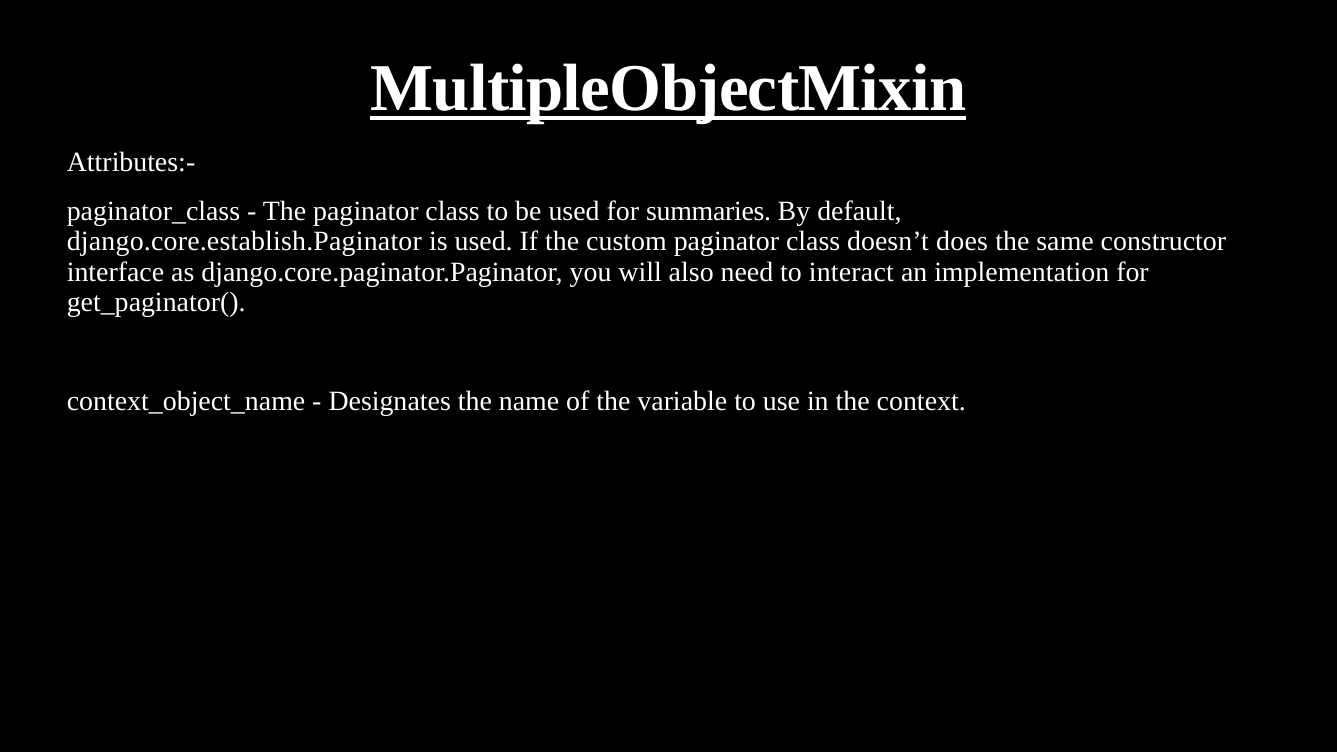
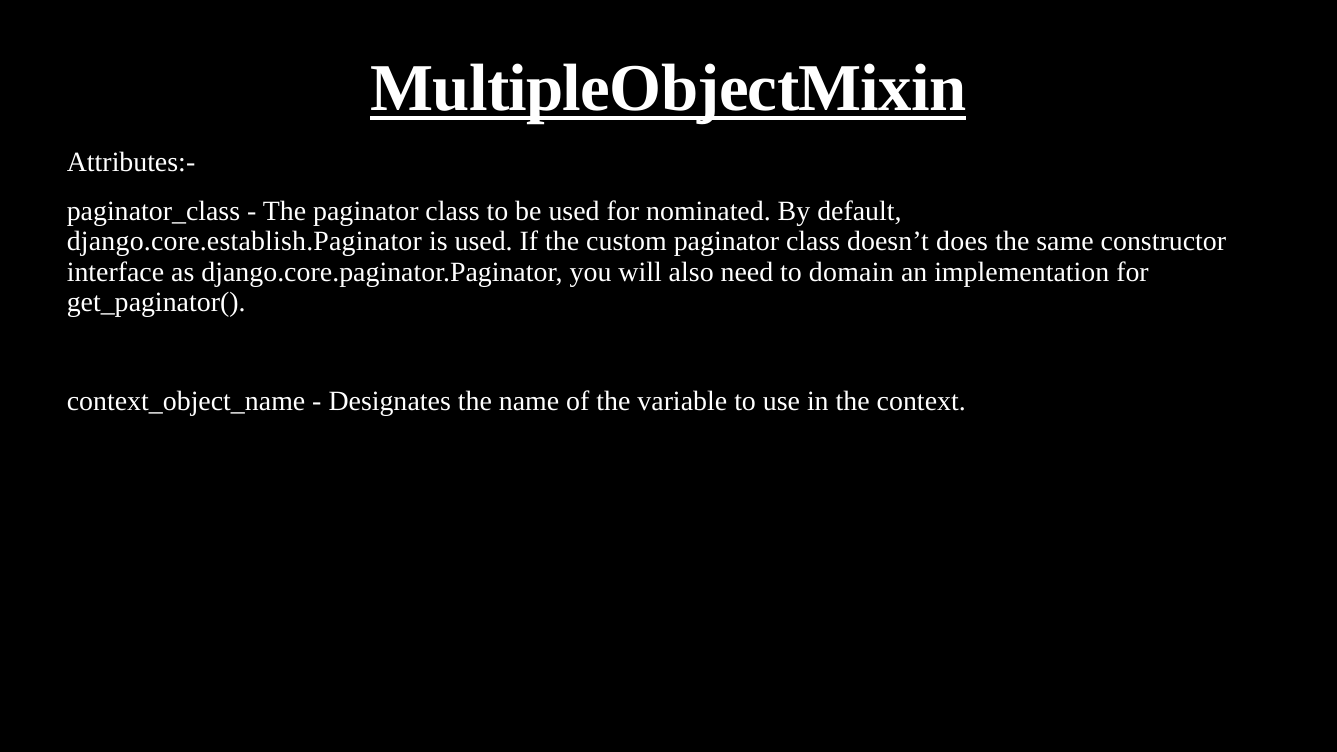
summaries: summaries -> nominated (708, 212)
interact: interact -> domain (851, 272)
